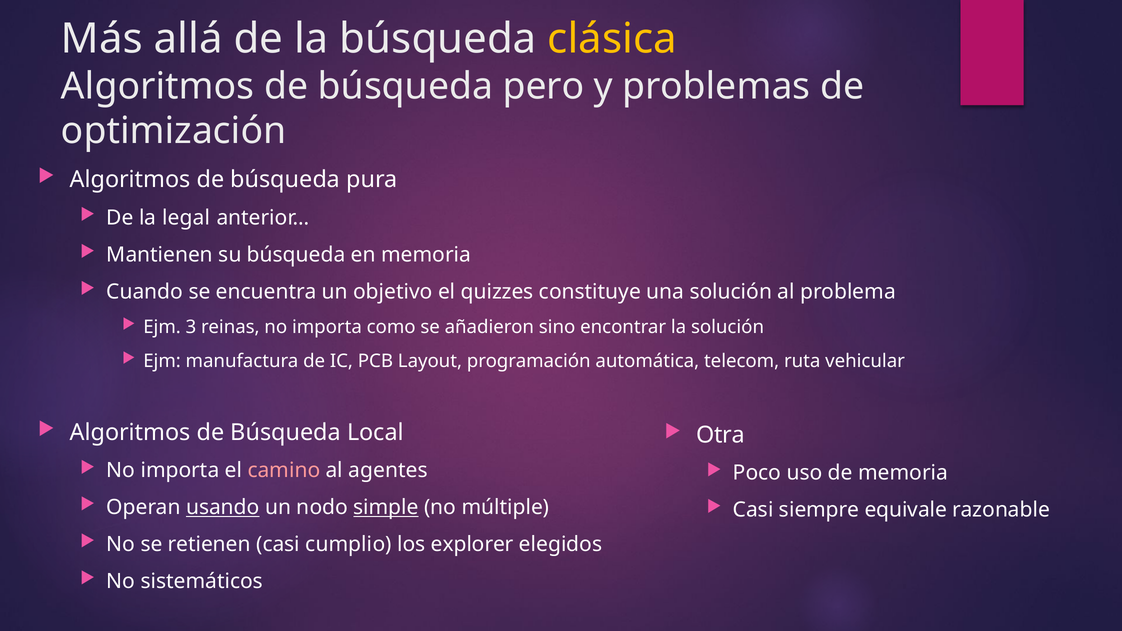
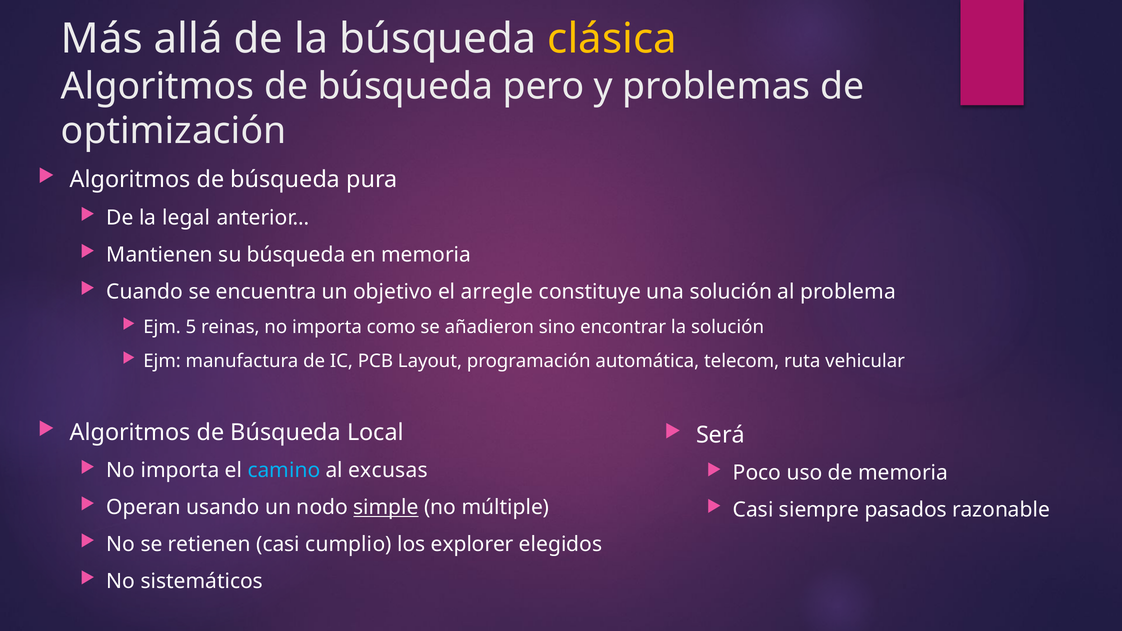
quizzes: quizzes -> arregle (497, 292)
3: 3 -> 5 (191, 327)
Otra: Otra -> Será (721, 435)
camino colour: pink -> light blue (284, 471)
agentes: agentes -> excusas (388, 471)
usando underline: present -> none (223, 508)
equivale: equivale -> pasados (906, 510)
